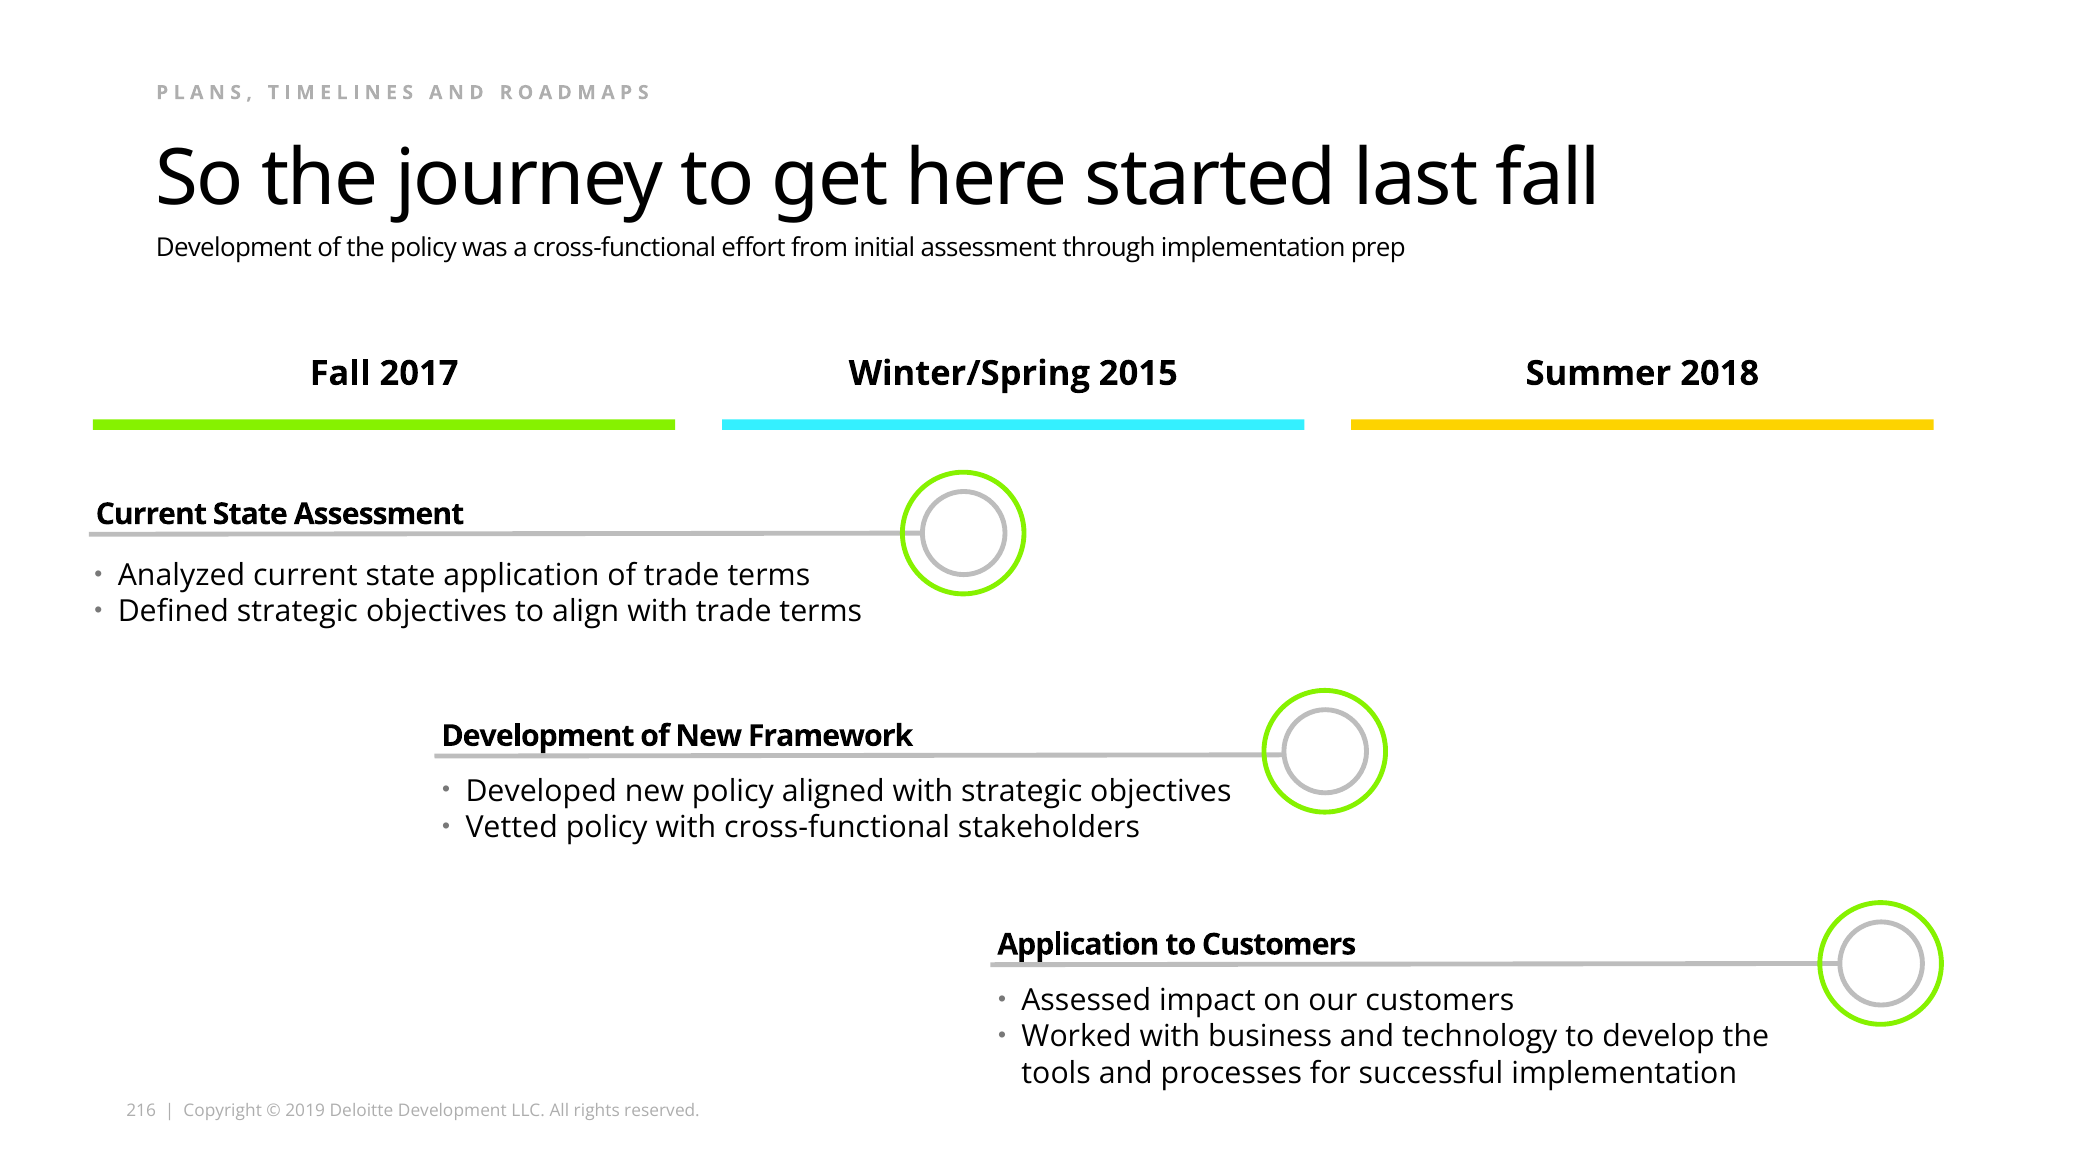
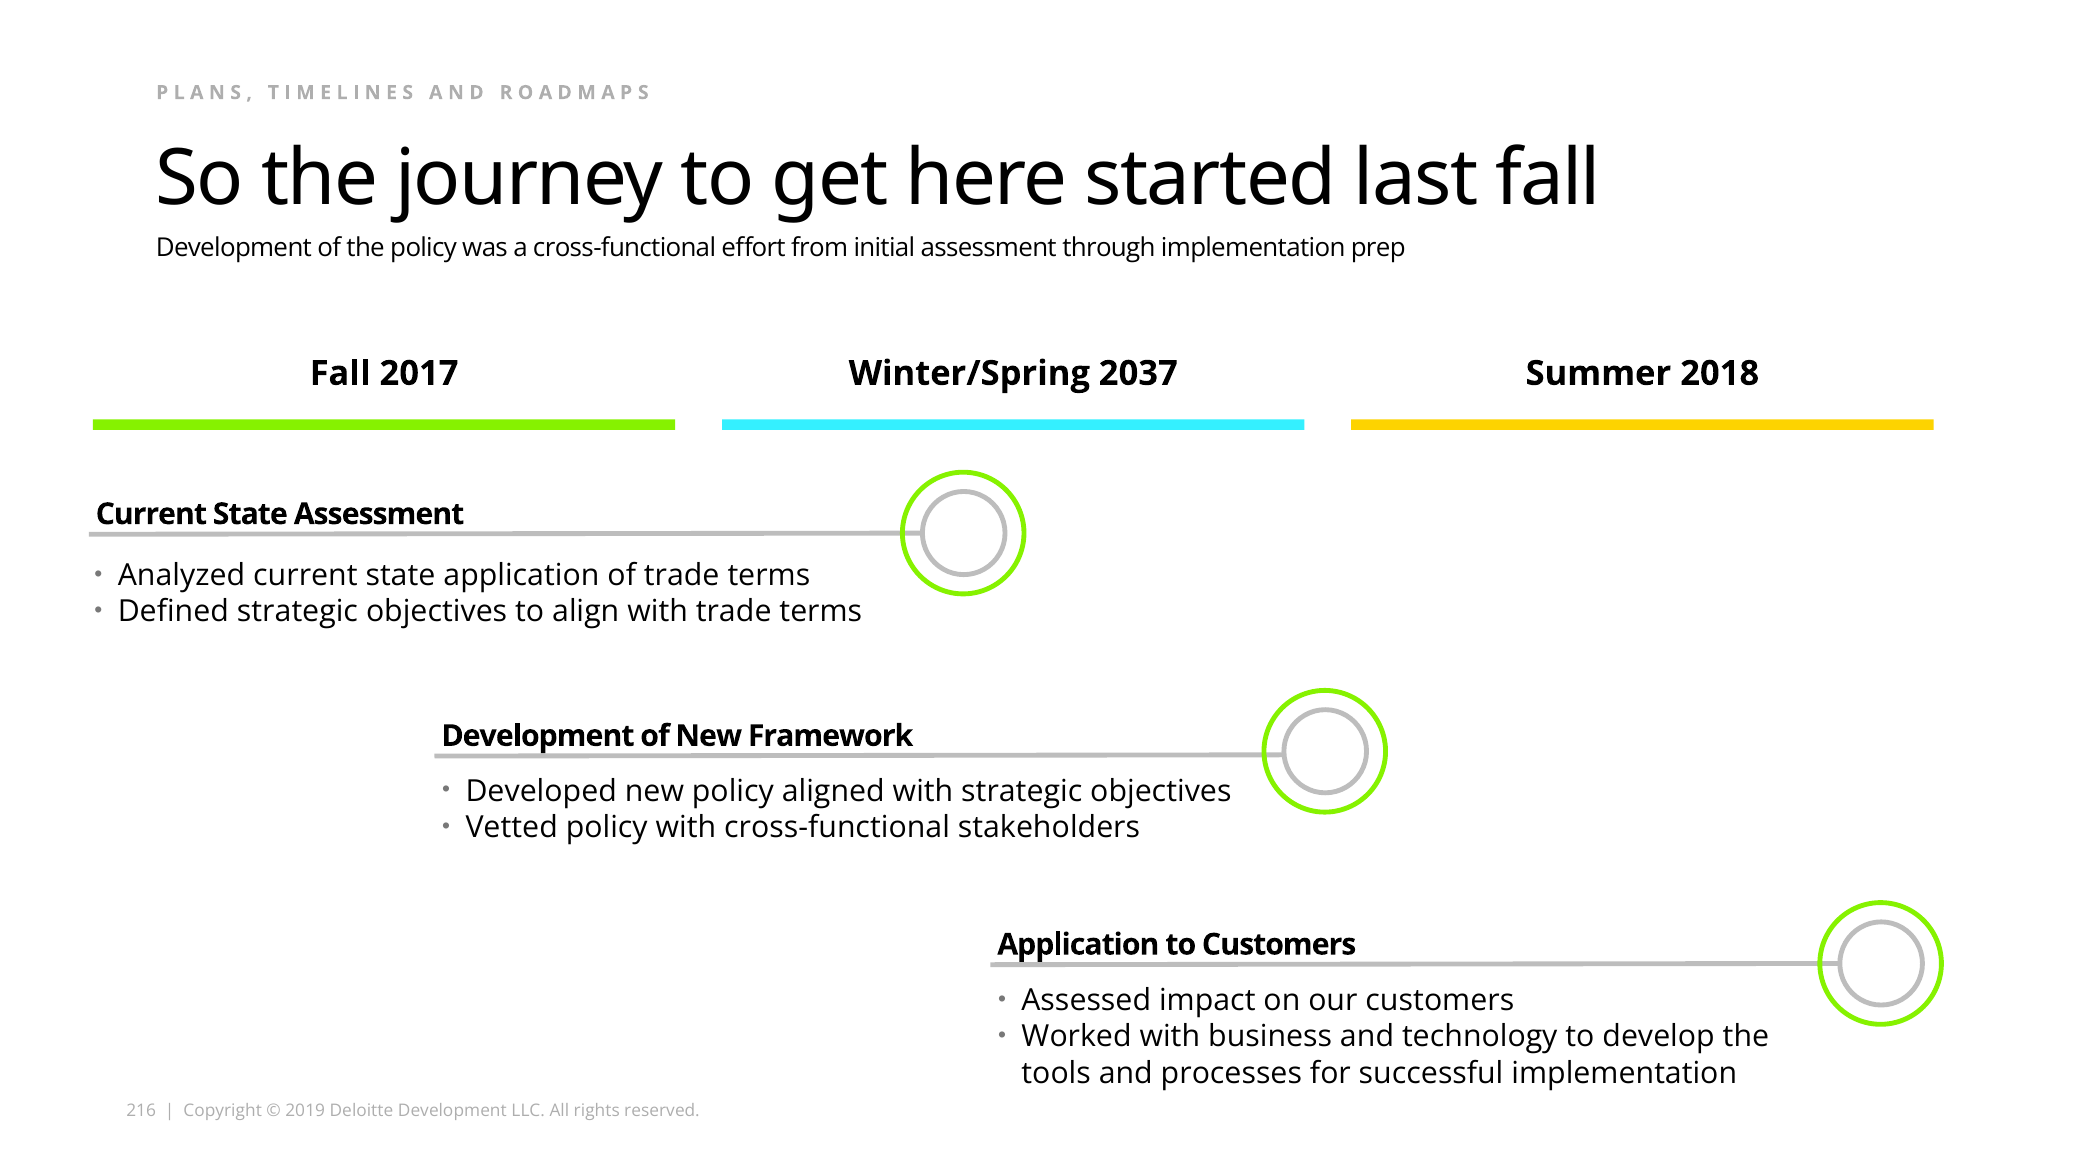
2015: 2015 -> 2037 (1138, 373)
